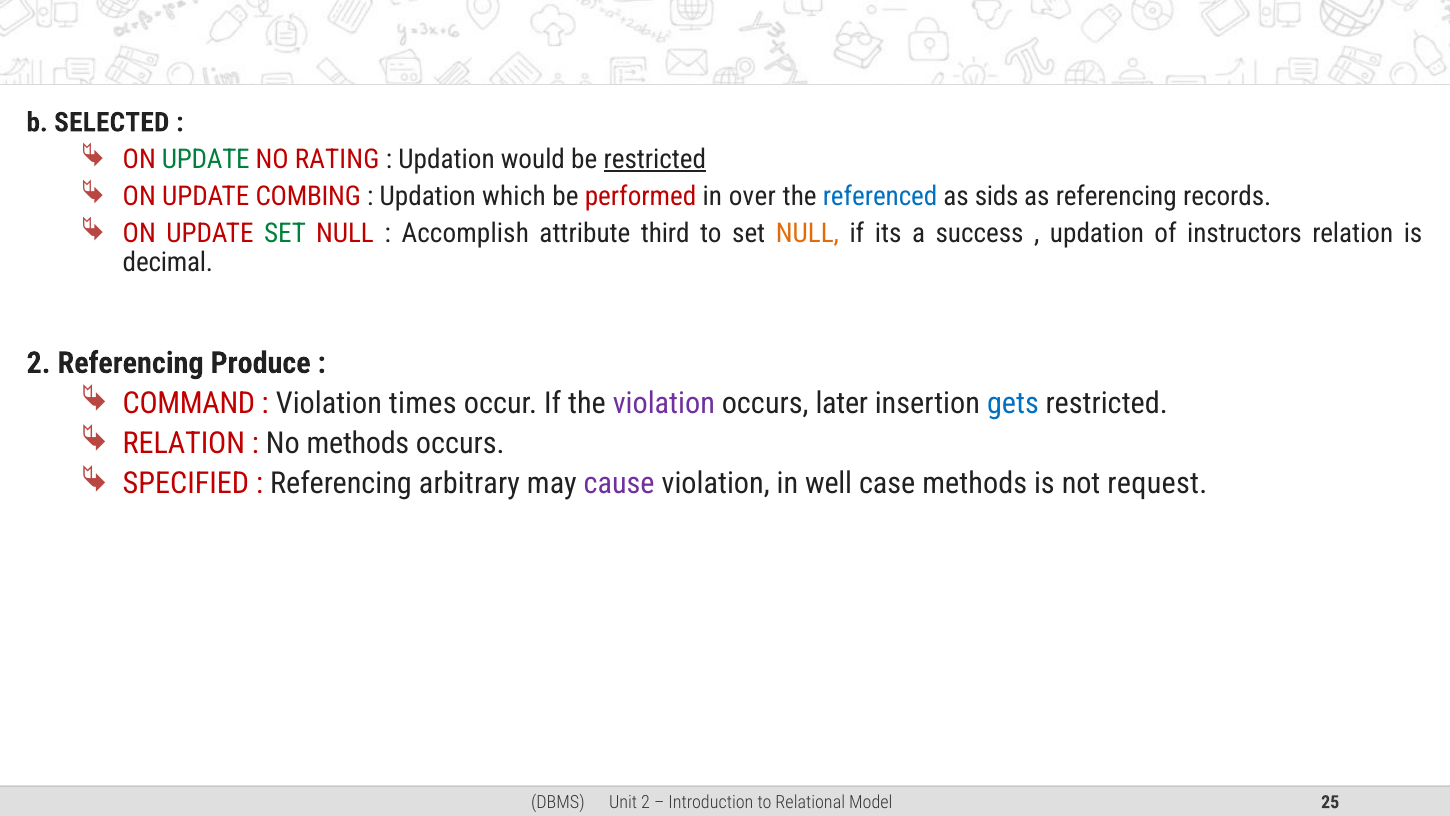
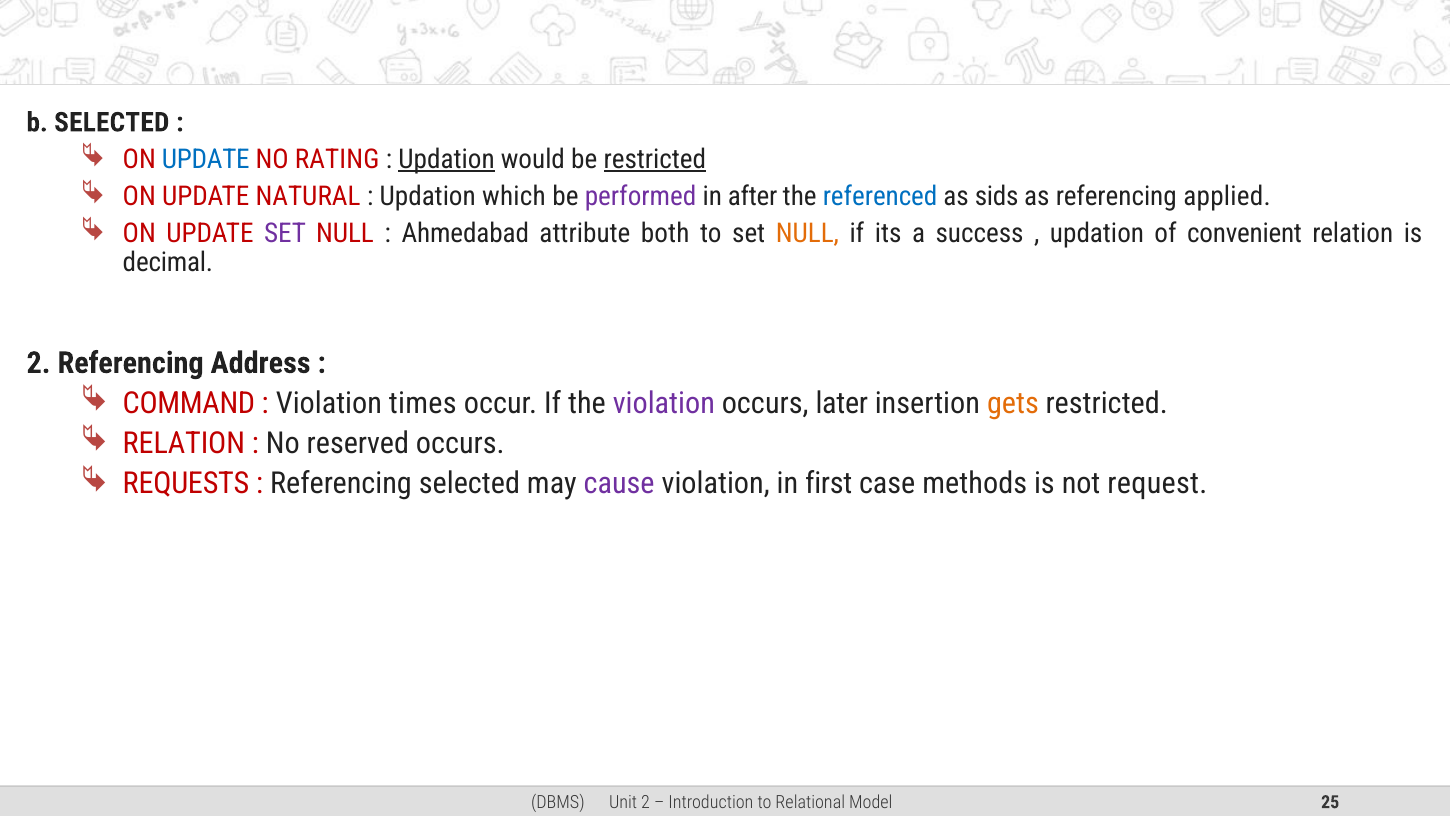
UPDATE colour: green -> blue (206, 159)
Updation underline: none -> present (447, 159)
COMBING: COMBING -> NATURAL (308, 196)
performed colour: red -> purple (641, 196)
over: over -> after (753, 196)
records: records -> applied (1227, 196)
SET colour: green -> purple (285, 233)
Accomplish: Accomplish -> Ahmedabad (465, 233)
third: third -> both (665, 233)
instructors: instructors -> convenient (1245, 233)
Produce: Produce -> Address (261, 363)
gets colour: blue -> orange (1013, 403)
No methods: methods -> reserved (358, 443)
SPECIFIED: SPECIFIED -> REQUESTS (186, 483)
Referencing arbitrary: arbitrary -> selected (469, 483)
well: well -> first (829, 483)
